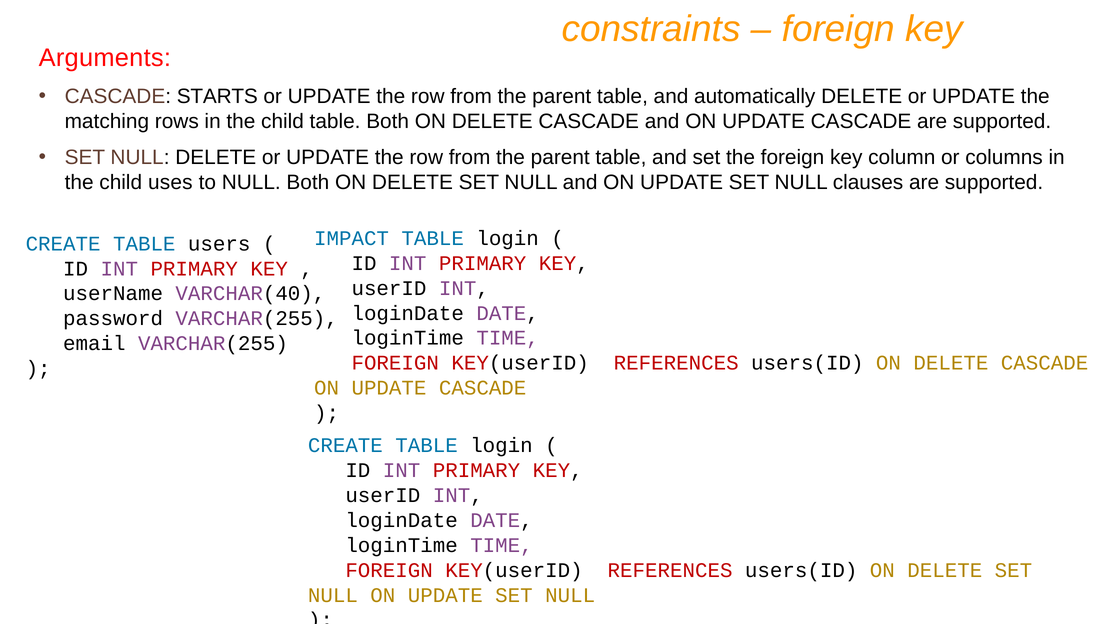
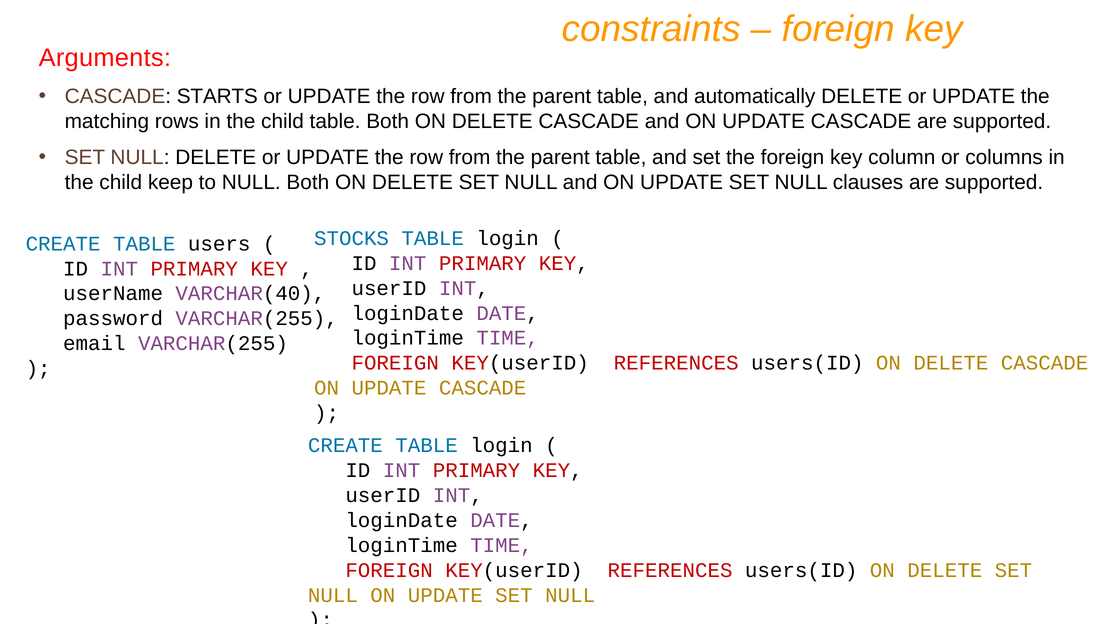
uses: uses -> keep (170, 182)
IMPACT: IMPACT -> STOCKS (352, 238)
